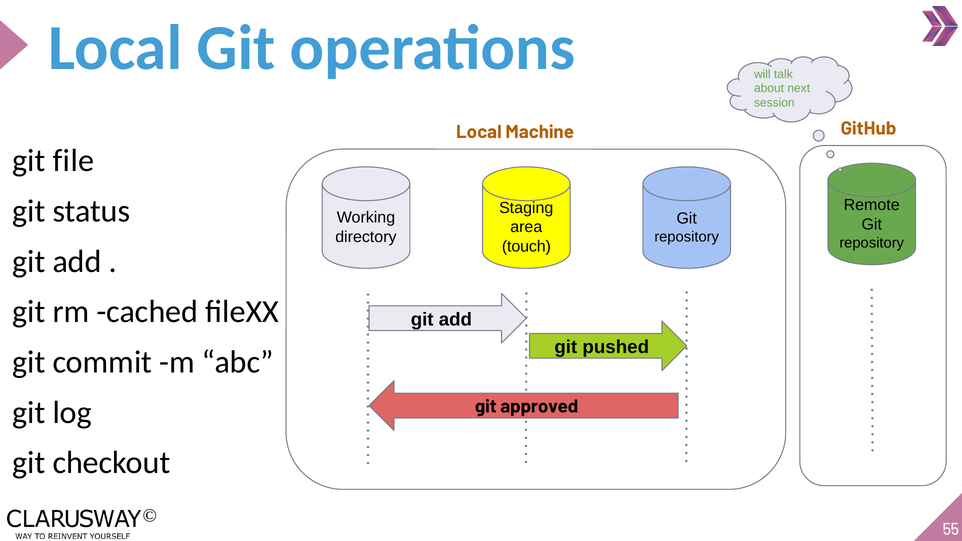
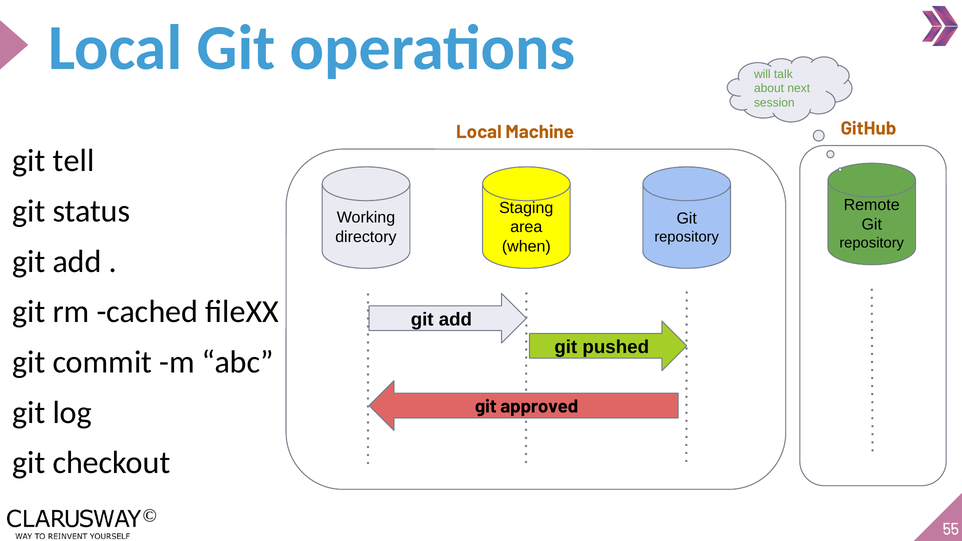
file: file -> tell (74, 161)
touch: touch -> when (526, 246)
